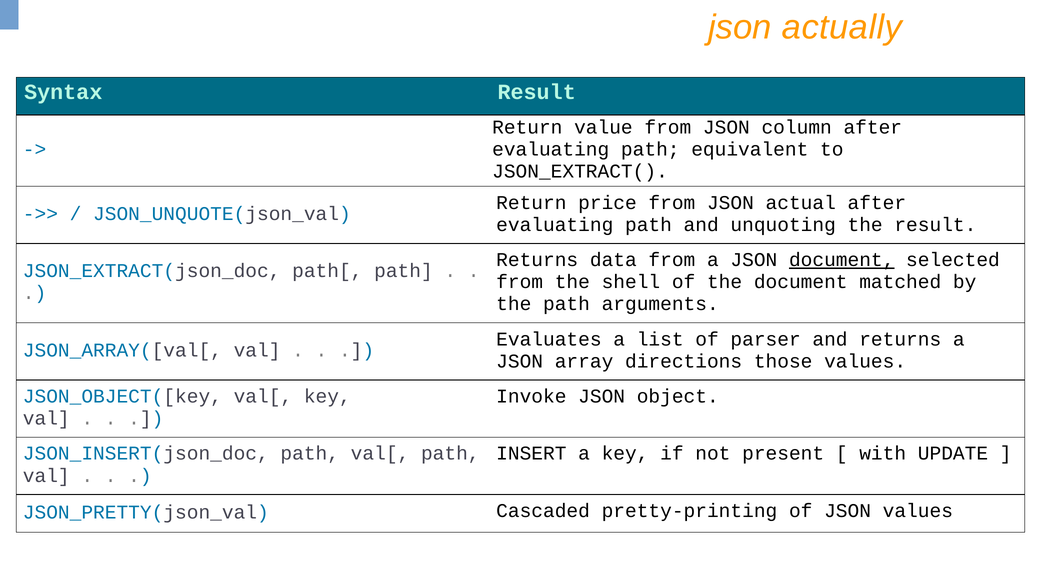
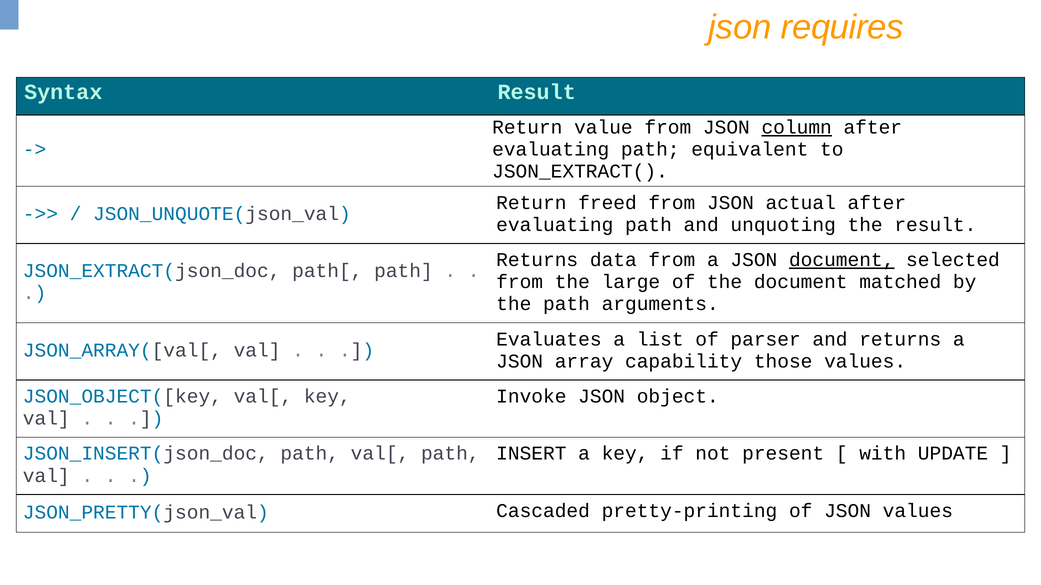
actually: actually -> requires (842, 27)
column underline: none -> present (797, 127)
price: price -> freed (607, 203)
shell: shell -> large (631, 282)
directions: directions -> capability (684, 362)
